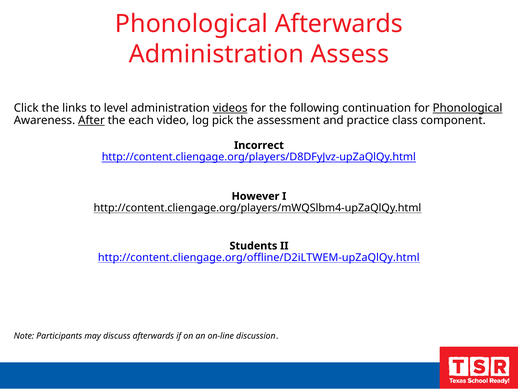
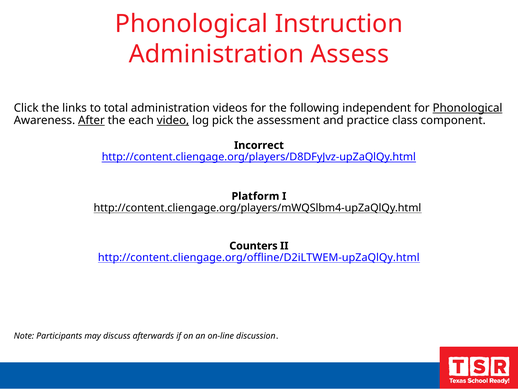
Phonological Afterwards: Afterwards -> Instruction (339, 24)
level: level -> total (116, 108)
videos underline: present -> none (230, 108)
continuation: continuation -> independent (377, 108)
video underline: none -> present (173, 120)
However: However -> Platform (255, 196)
Students: Students -> Counters (253, 246)
